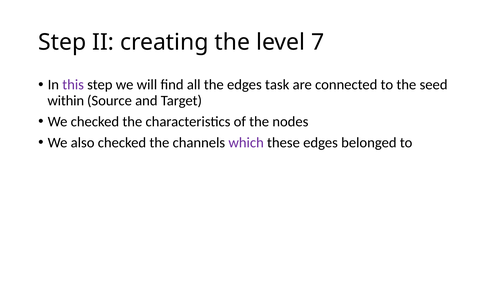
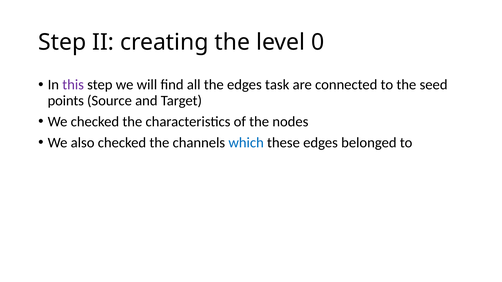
7: 7 -> 0 (318, 42)
within: within -> points (66, 101)
which colour: purple -> blue (246, 143)
